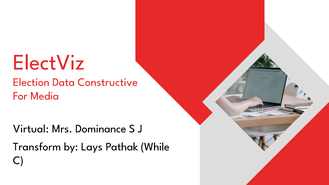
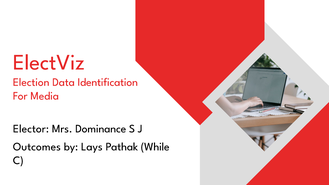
Constructive: Constructive -> Identification (108, 82)
Virtual: Virtual -> Elector (31, 129)
Transform: Transform -> Outcomes (37, 147)
